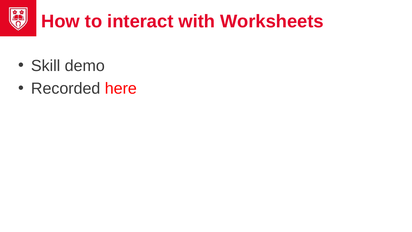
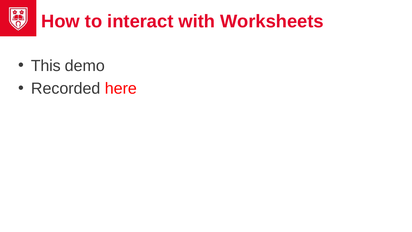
Skill: Skill -> This (46, 66)
